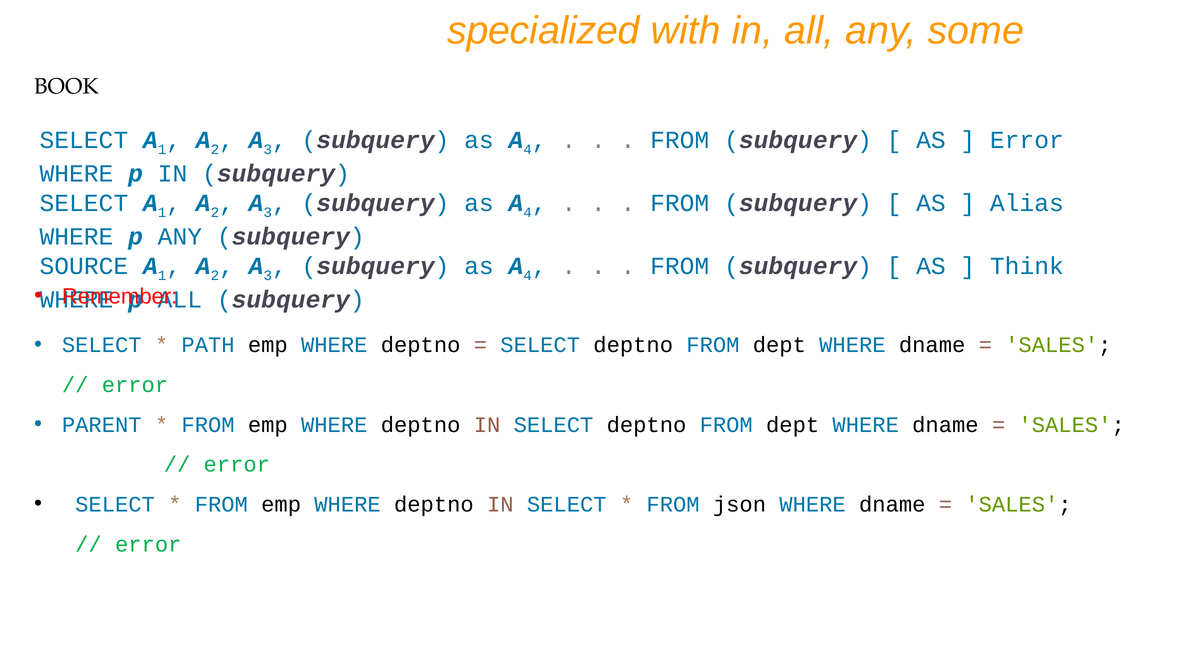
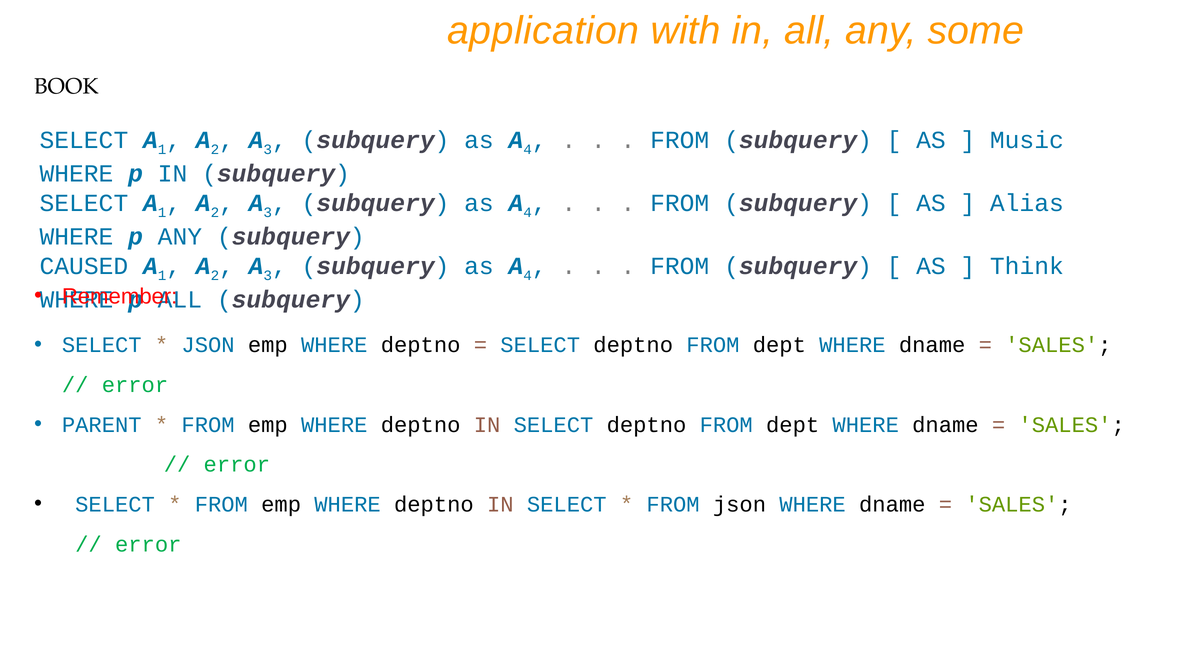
specialized: specialized -> application (543, 31)
Error: Error -> Music (1027, 140)
SOURCE: SOURCE -> CAUSED (84, 266)
PATH: PATH -> JSON (208, 345)
